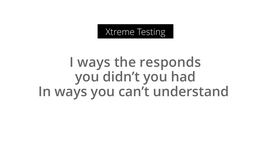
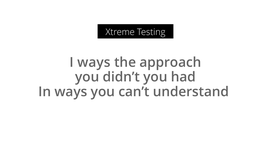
responds: responds -> approach (170, 62)
